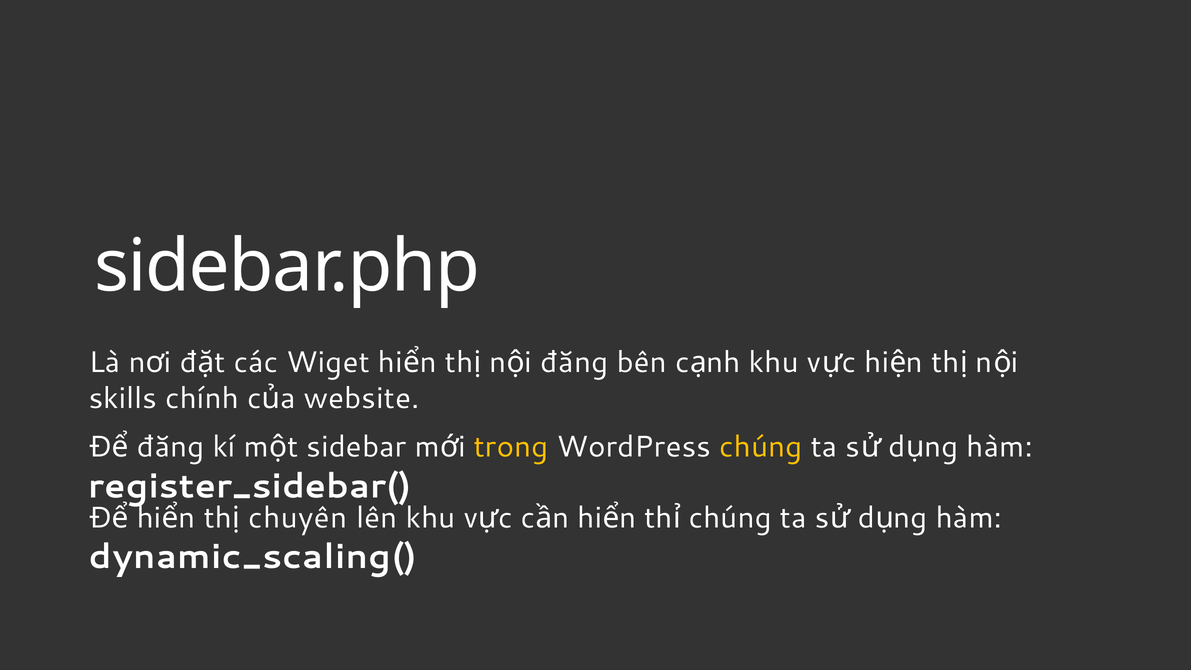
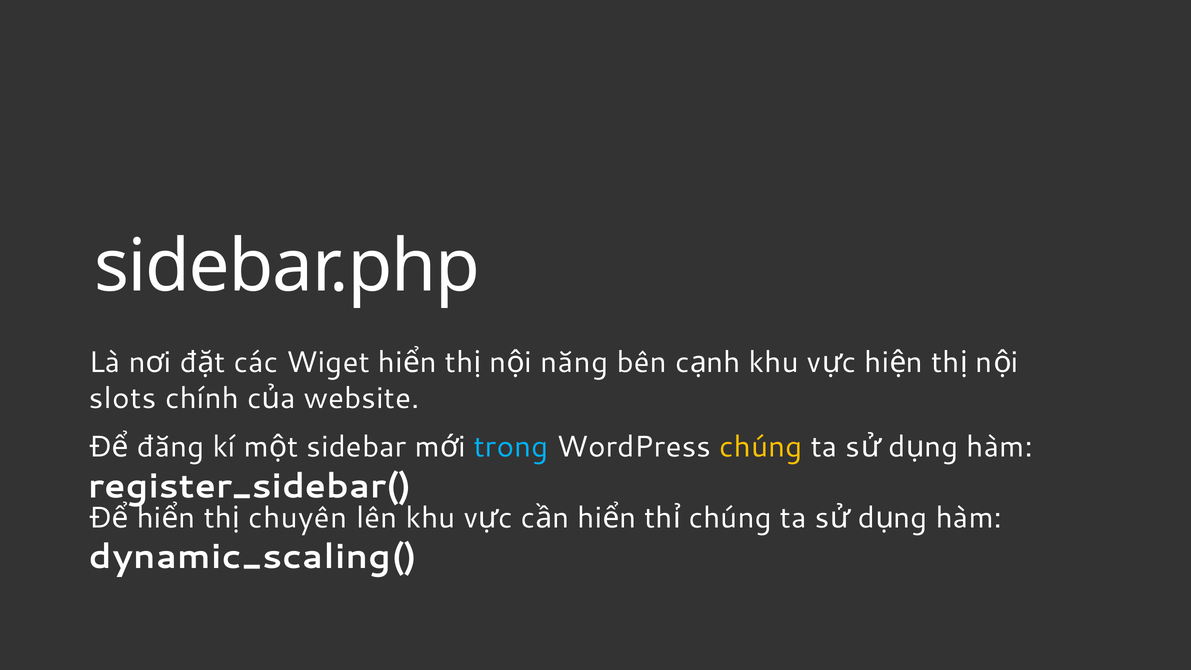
đăng: đăng -> năng (574, 363)
skills: skills -> slots (123, 398)
trong colour: yellow -> light blue (511, 447)
